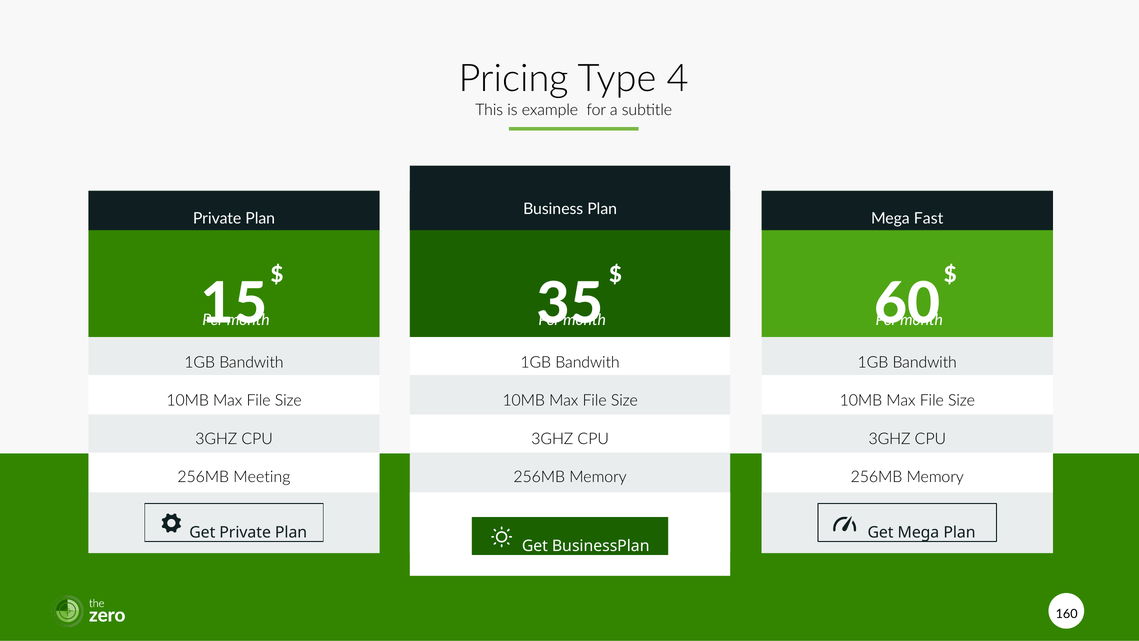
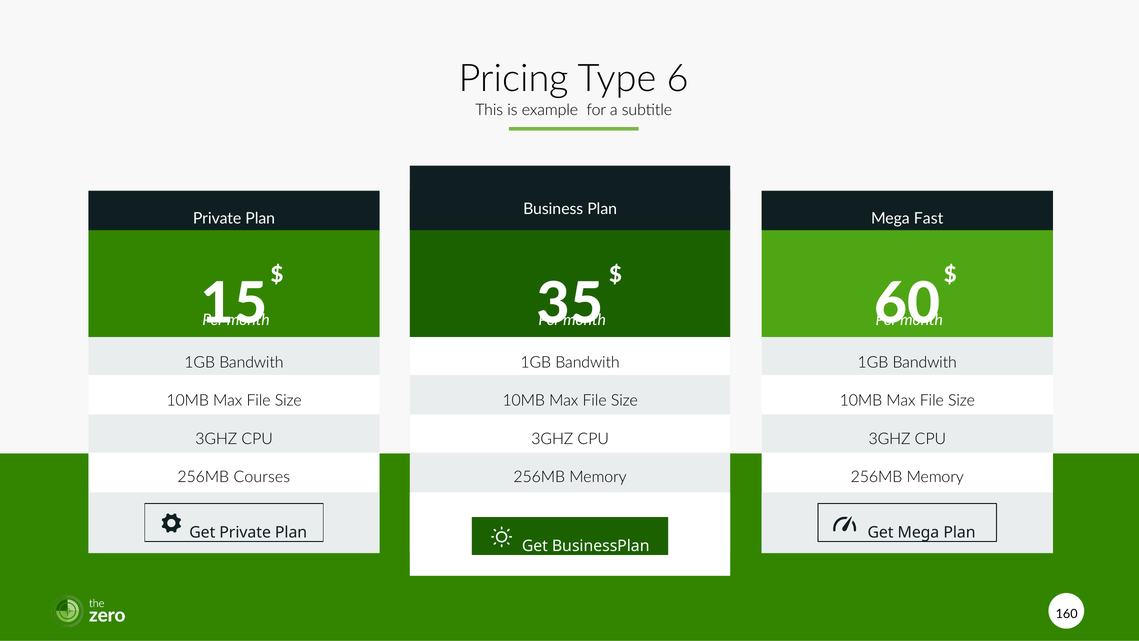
4: 4 -> 6 (678, 79)
Meeting: Meeting -> Courses (262, 477)
